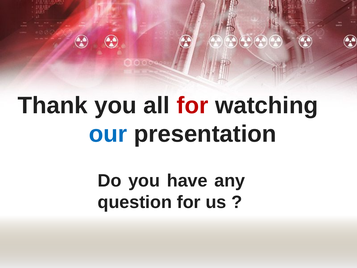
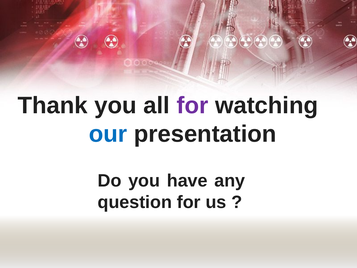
for colour: red -> purple (192, 105)
